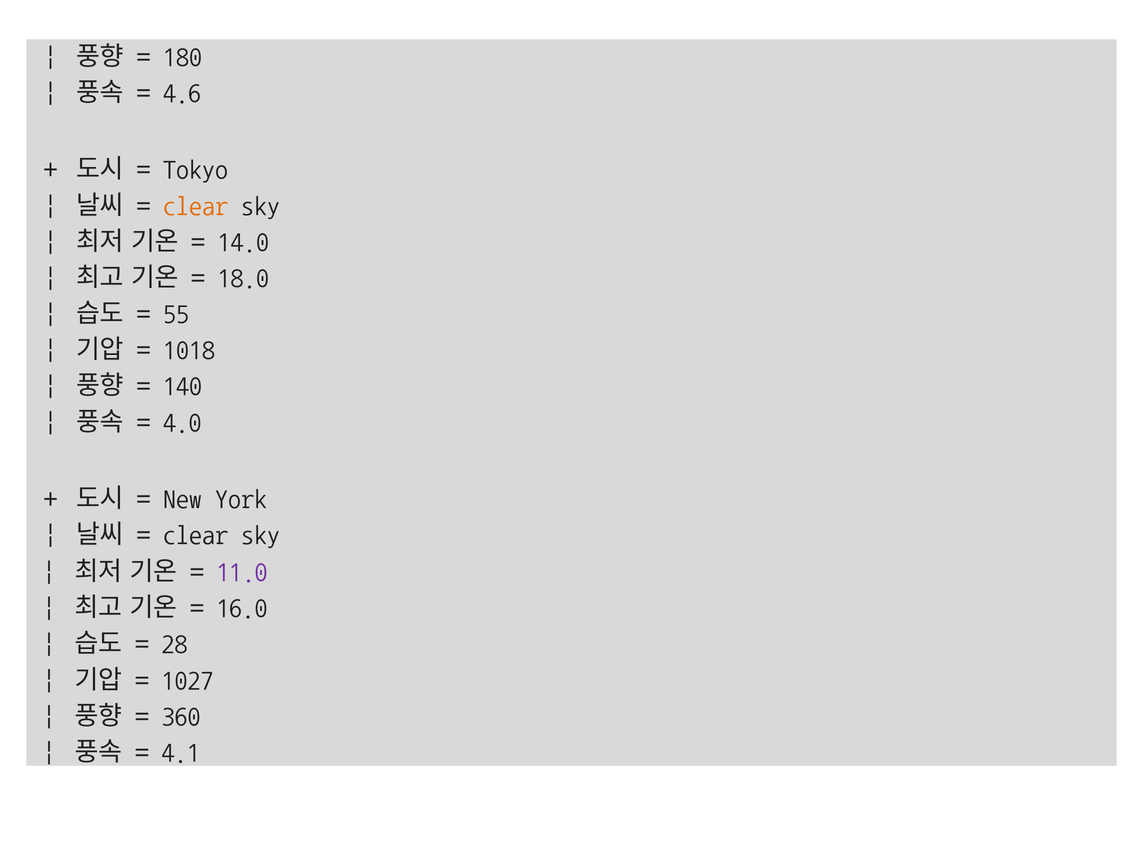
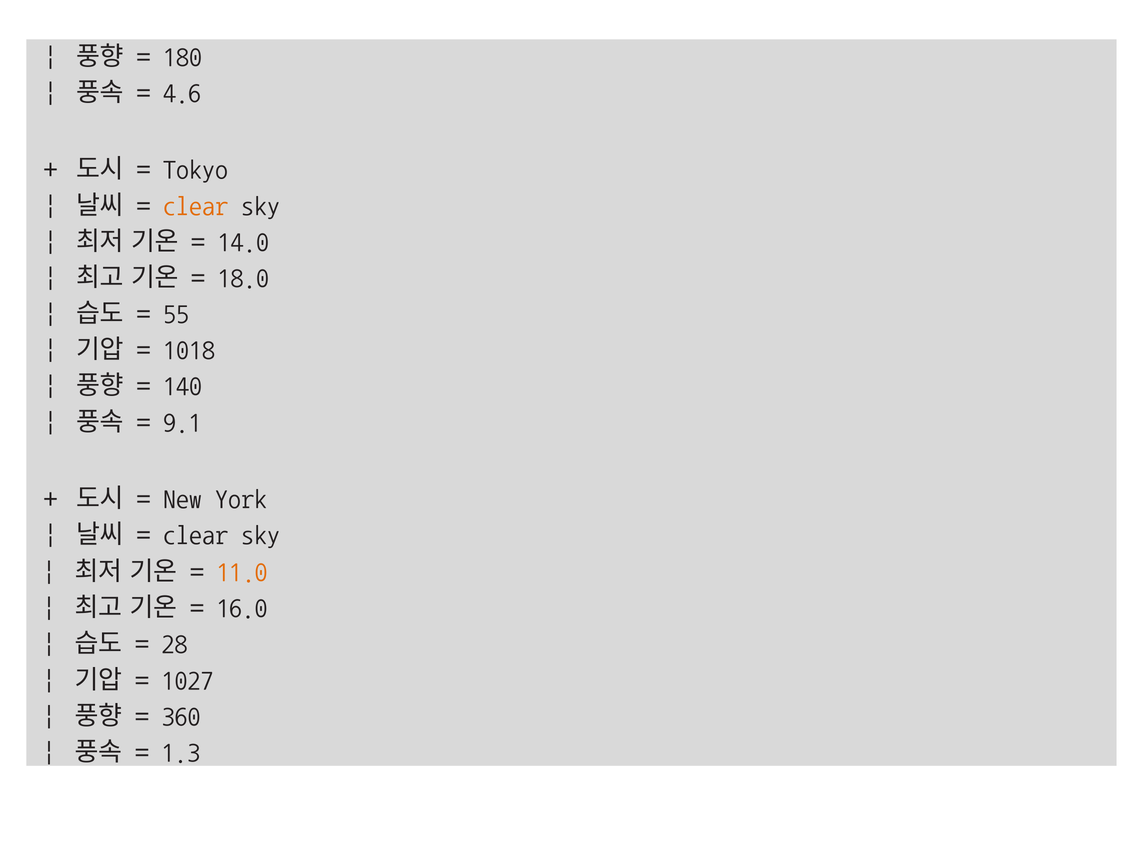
4.0: 4.0 -> 9.1 (182, 422)
11.0 colour: purple -> orange (242, 571)
4.1: 4.1 -> 1.3 (181, 752)
